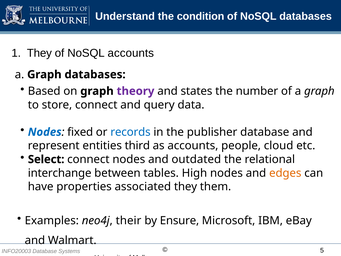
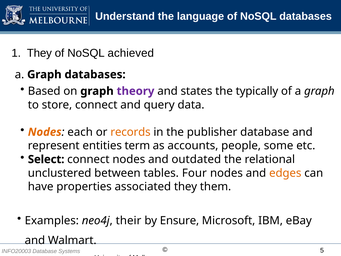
condition: condition -> language (200, 16)
NoSQL accounts: accounts -> achieved (131, 53)
number: number -> typically (257, 91)
Nodes colour: blue -> orange (45, 132)
fixed: fixed -> each (80, 132)
records colour: blue -> orange (130, 132)
third: third -> term (137, 146)
cloud: cloud -> some (279, 146)
interchange: interchange -> unclustered (60, 173)
High: High -> Four (194, 173)
